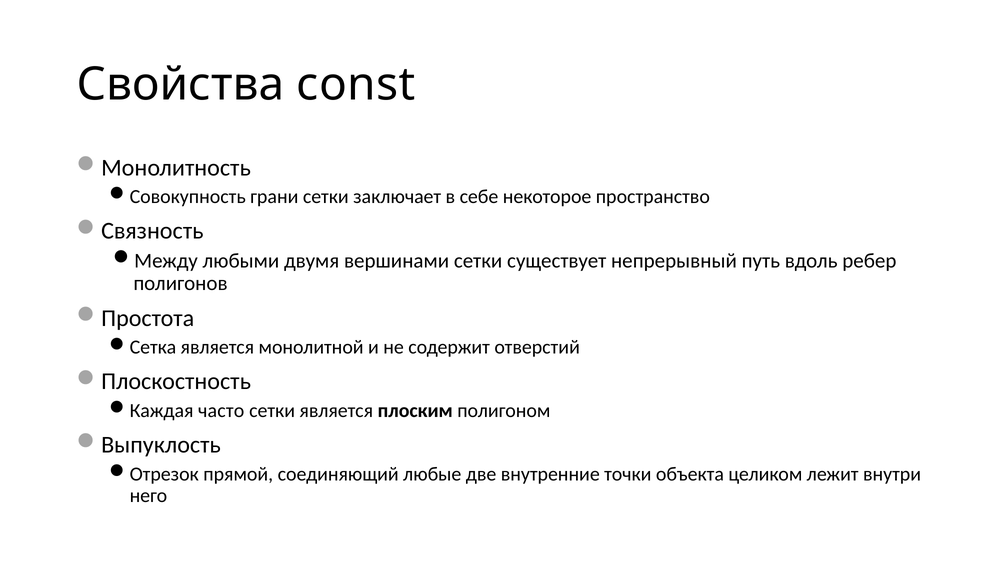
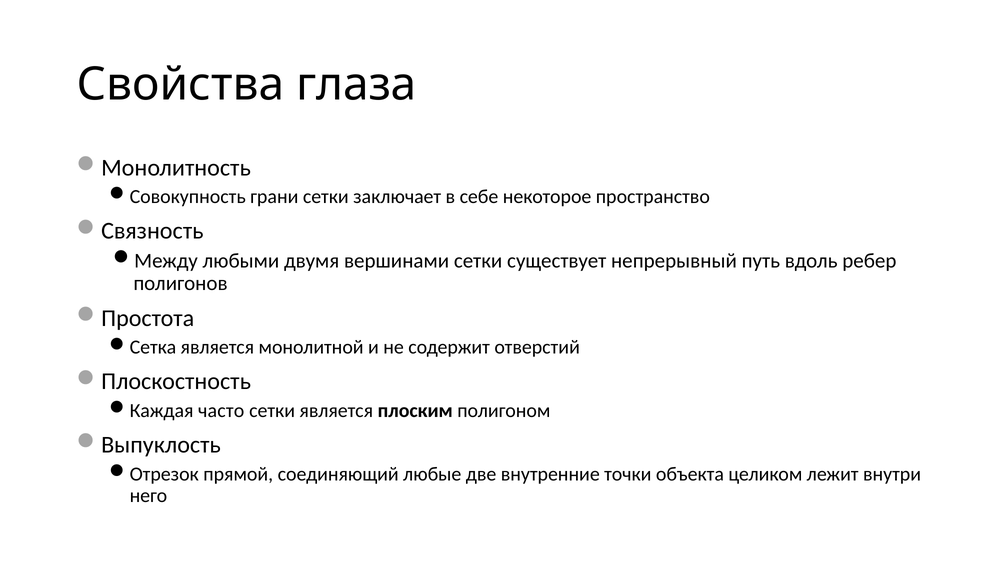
const: const -> глаза (356, 85)
